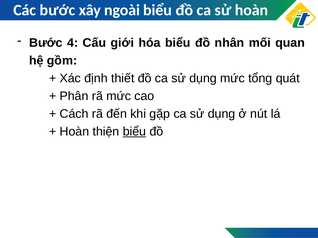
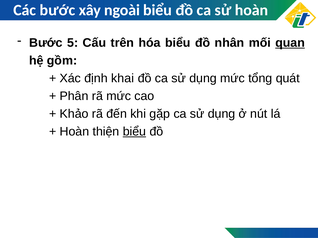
4: 4 -> 5 (73, 43)
giới: giới -> trên (122, 43)
quan underline: none -> present (290, 43)
thiết: thiết -> khai (123, 78)
Cách: Cách -> Khảo (74, 114)
